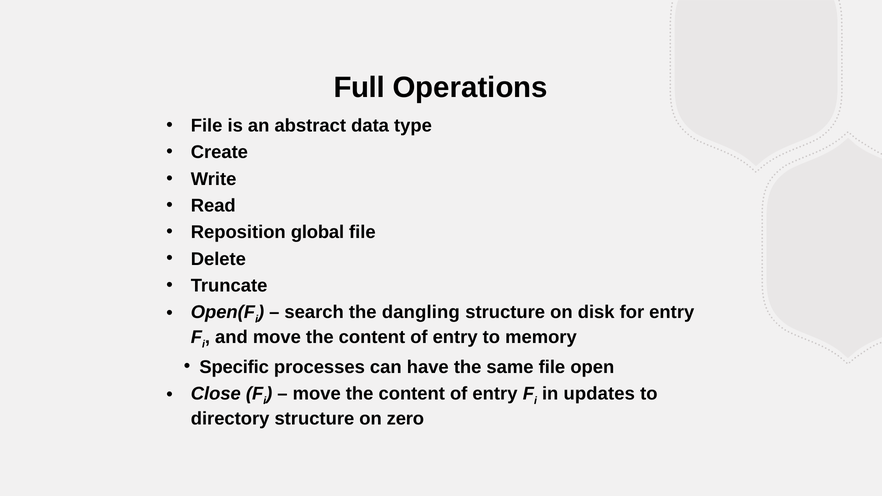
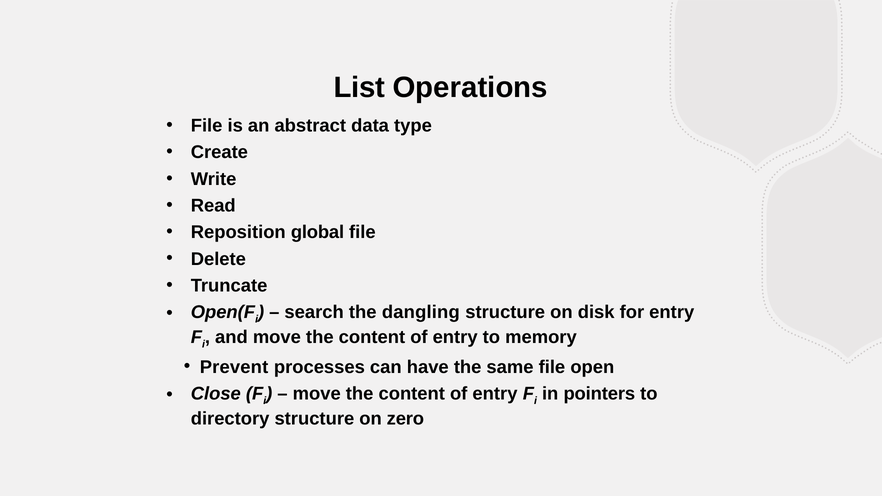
Full: Full -> List (359, 87)
Specific: Specific -> Prevent (234, 367)
updates: updates -> pointers (599, 394)
